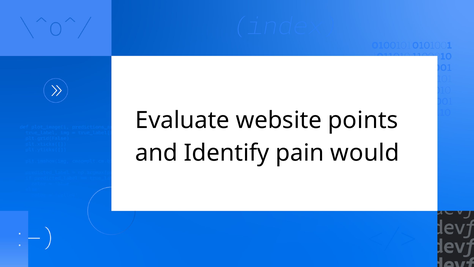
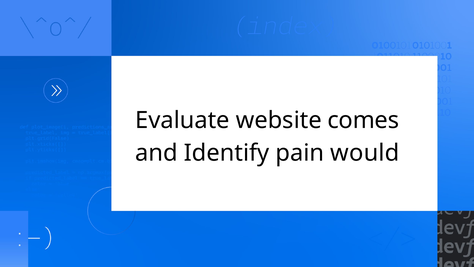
points: points -> comes (363, 120)
